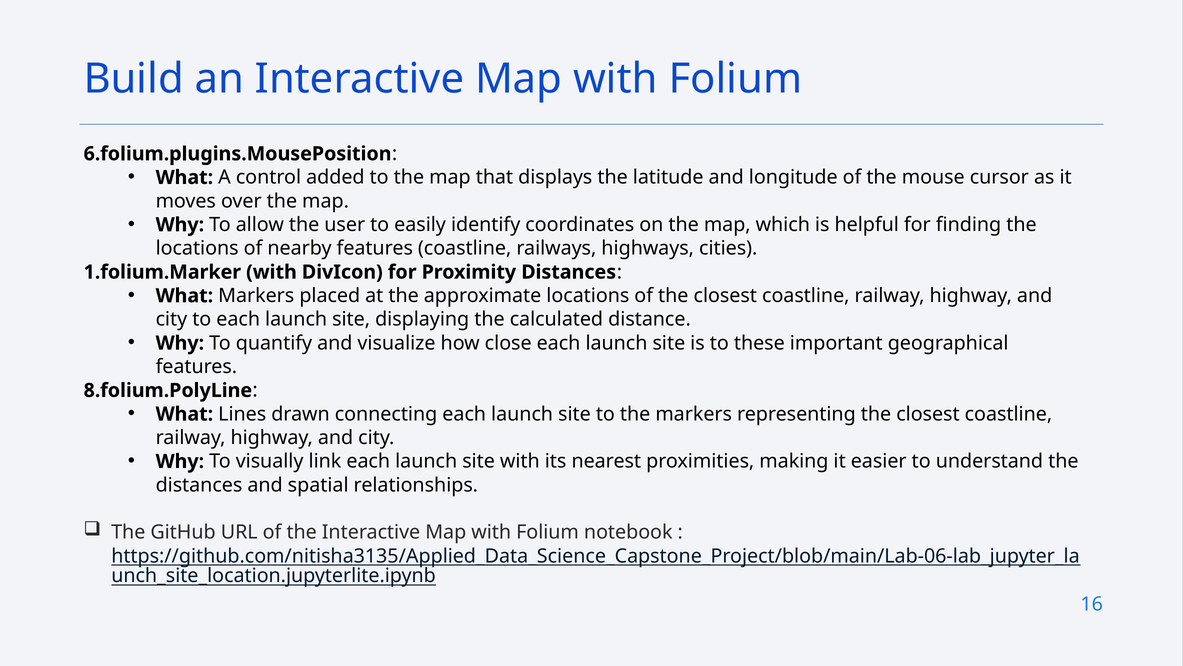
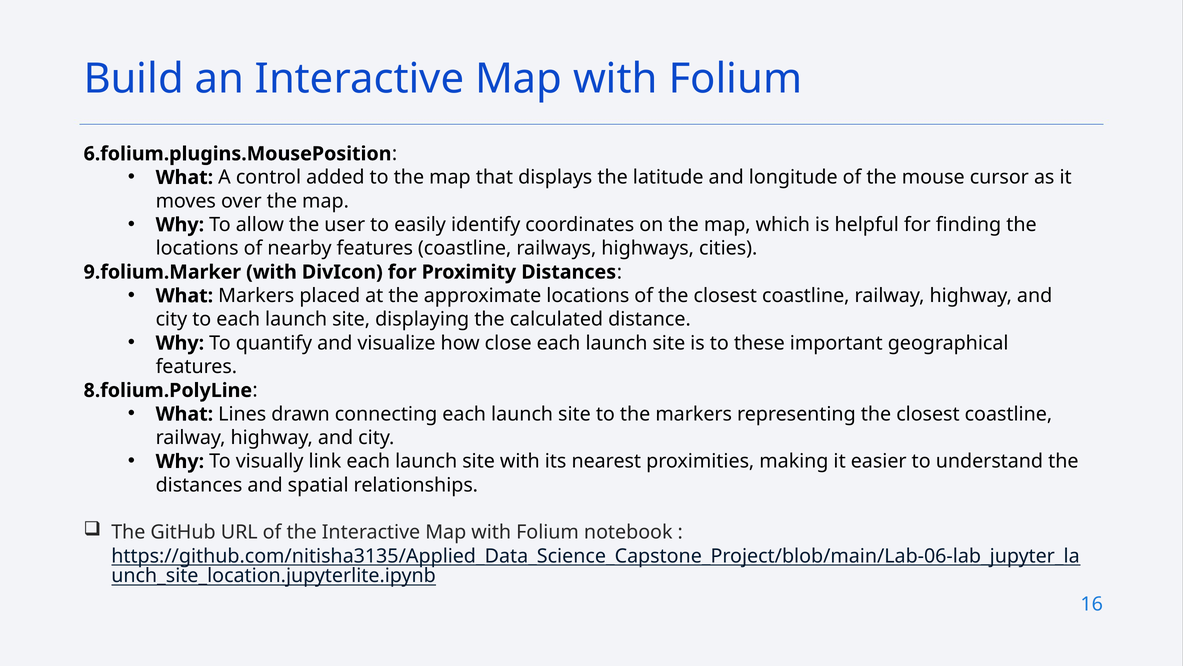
1.folium.Marker: 1.folium.Marker -> 9.folium.Marker (162, 272)
